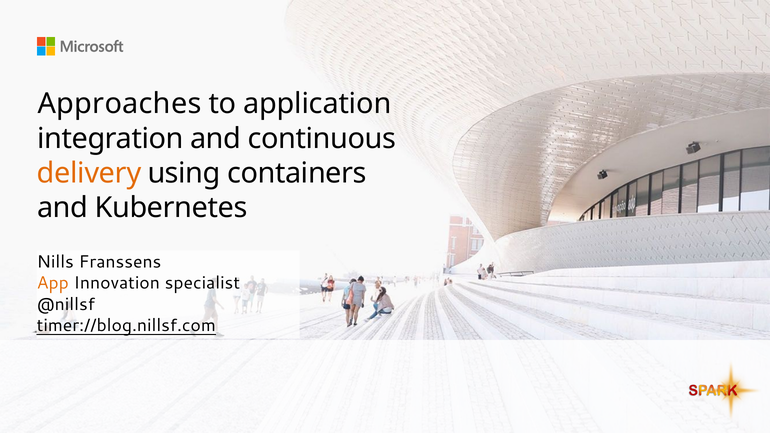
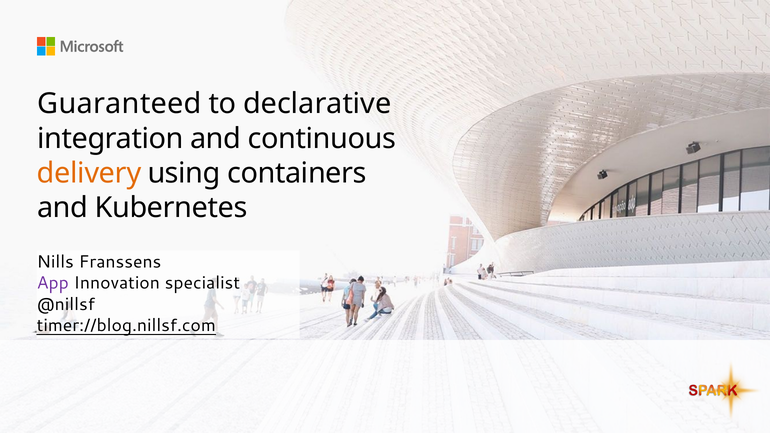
Approaches: Approaches -> Guaranteed (120, 104)
application: application -> declarative (317, 104)
App colour: orange -> purple (53, 283)
